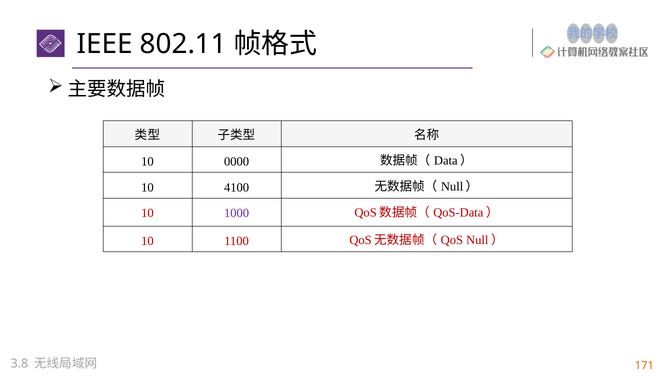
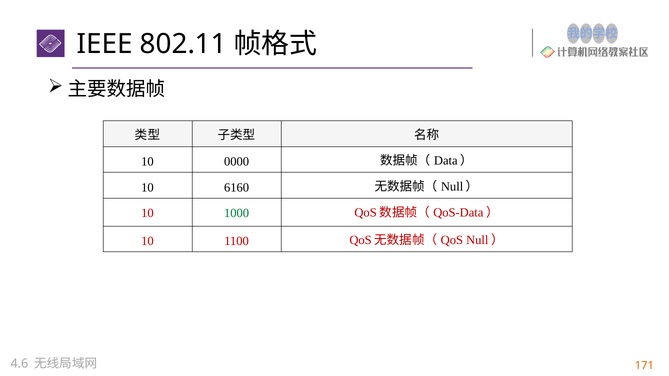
4100: 4100 -> 6160 (237, 188)
1000 colour: purple -> green (237, 214)
3.8: 3.8 -> 4.6 (19, 364)
